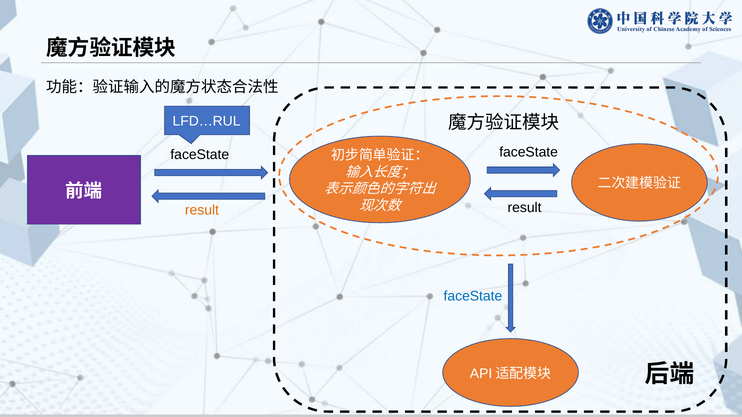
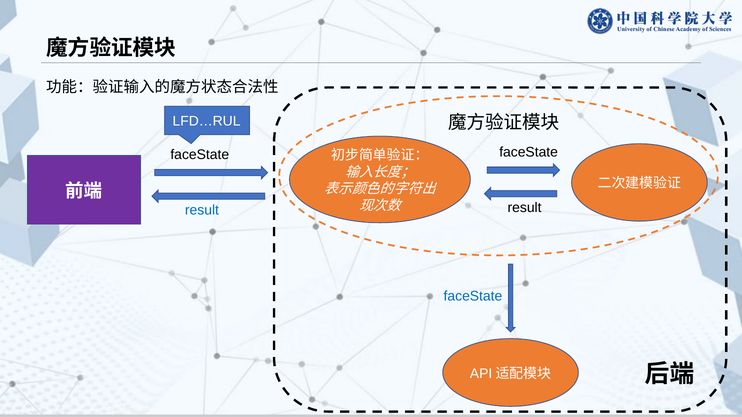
result colour: orange -> blue (202, 210)
